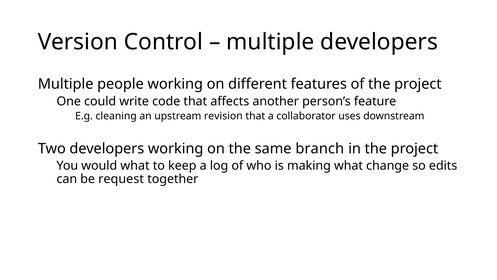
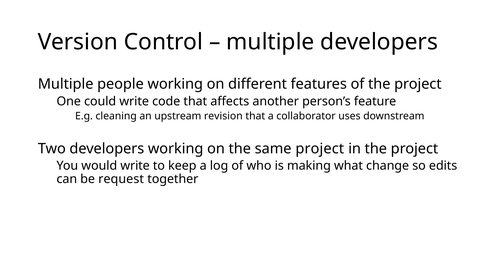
same branch: branch -> project (320, 148)
would what: what -> write (135, 166)
